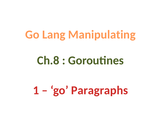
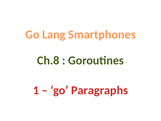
Manipulating: Manipulating -> Smartphones (102, 34)
